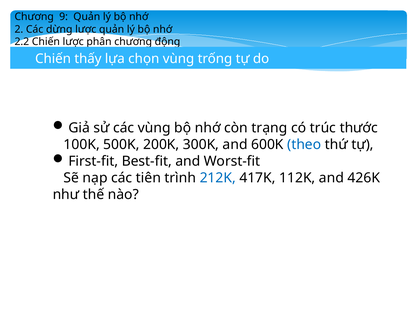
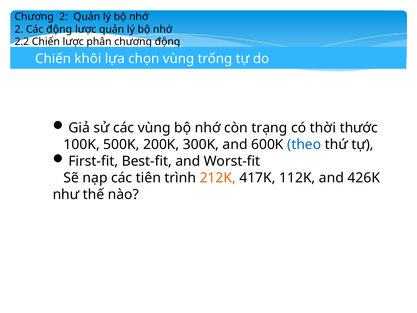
Chương 9: 9 -> 2 (64, 17)
Các dừng: dừng -> động (59, 29)
thấy: thấy -> khôi (88, 59)
trúc: trúc -> thời (323, 128)
212K colour: blue -> orange (218, 178)
